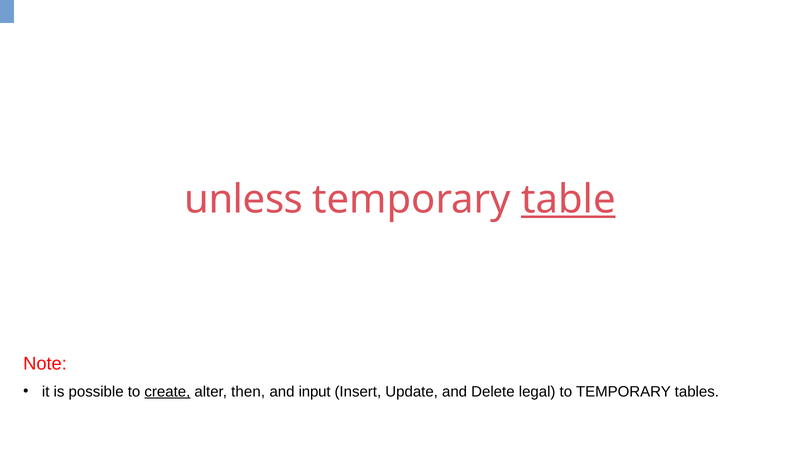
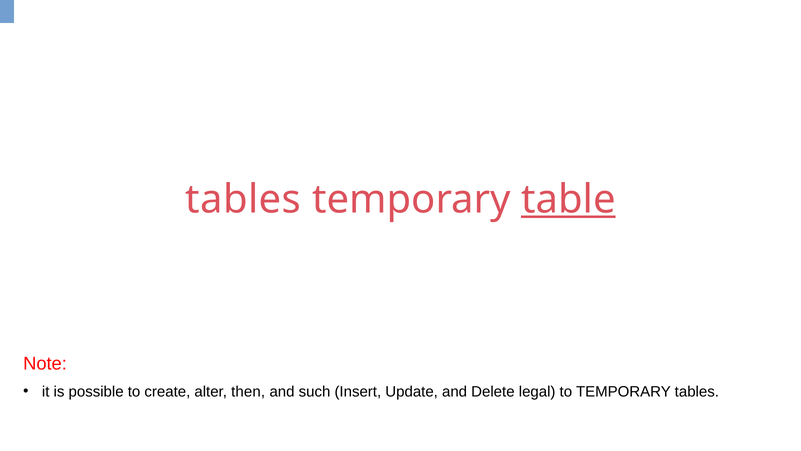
unless: unless -> tables (243, 199)
create underline: present -> none (167, 391)
input: input -> such (315, 391)
